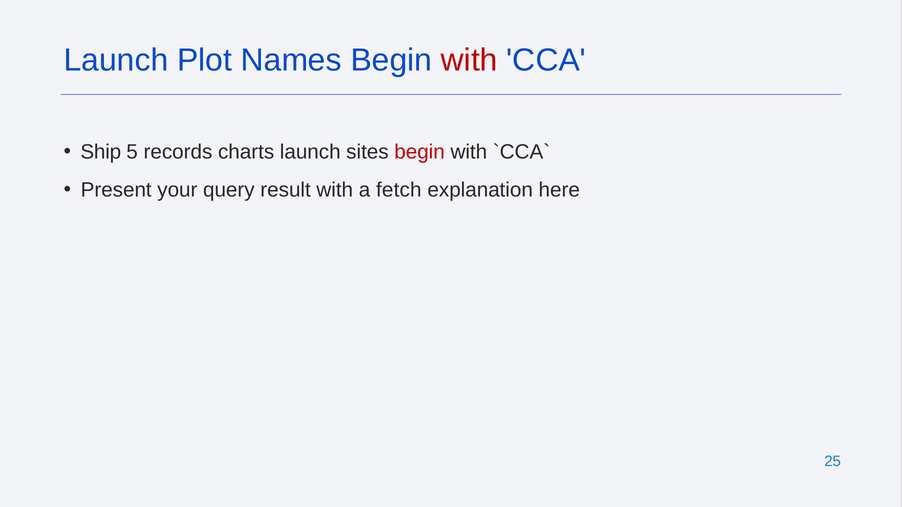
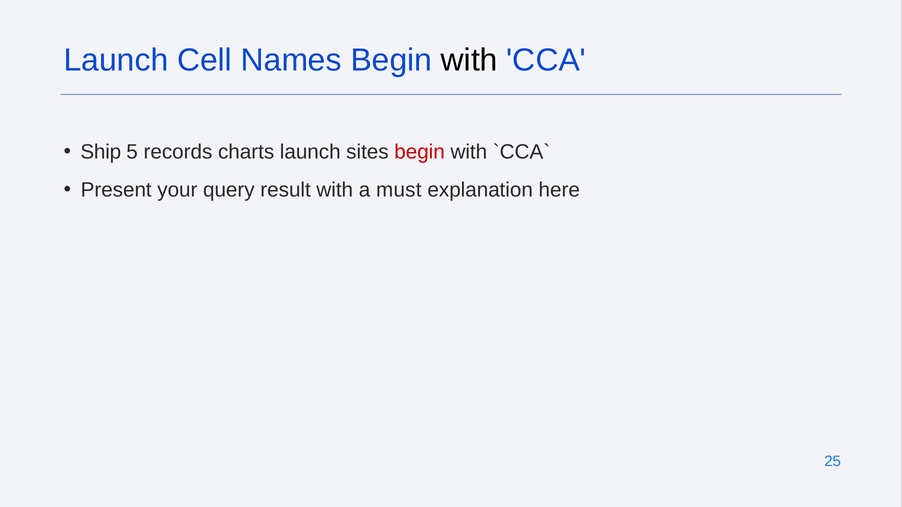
Plot: Plot -> Cell (205, 60)
with colour: red -> black (469, 60)
fetch: fetch -> must (399, 190)
